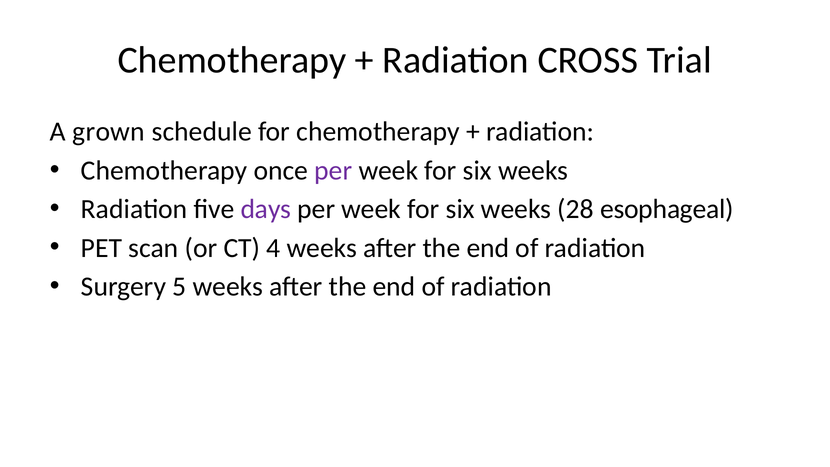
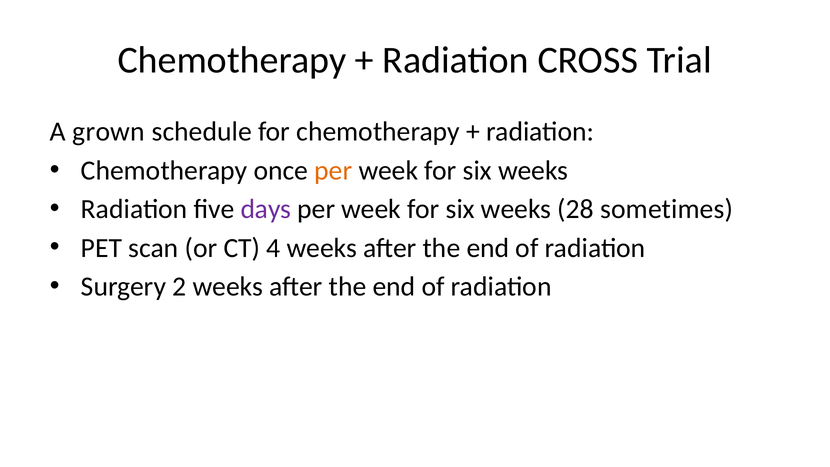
per colour: purple -> orange (333, 170)
esophageal: esophageal -> sometimes (667, 209)
5: 5 -> 2 (179, 287)
